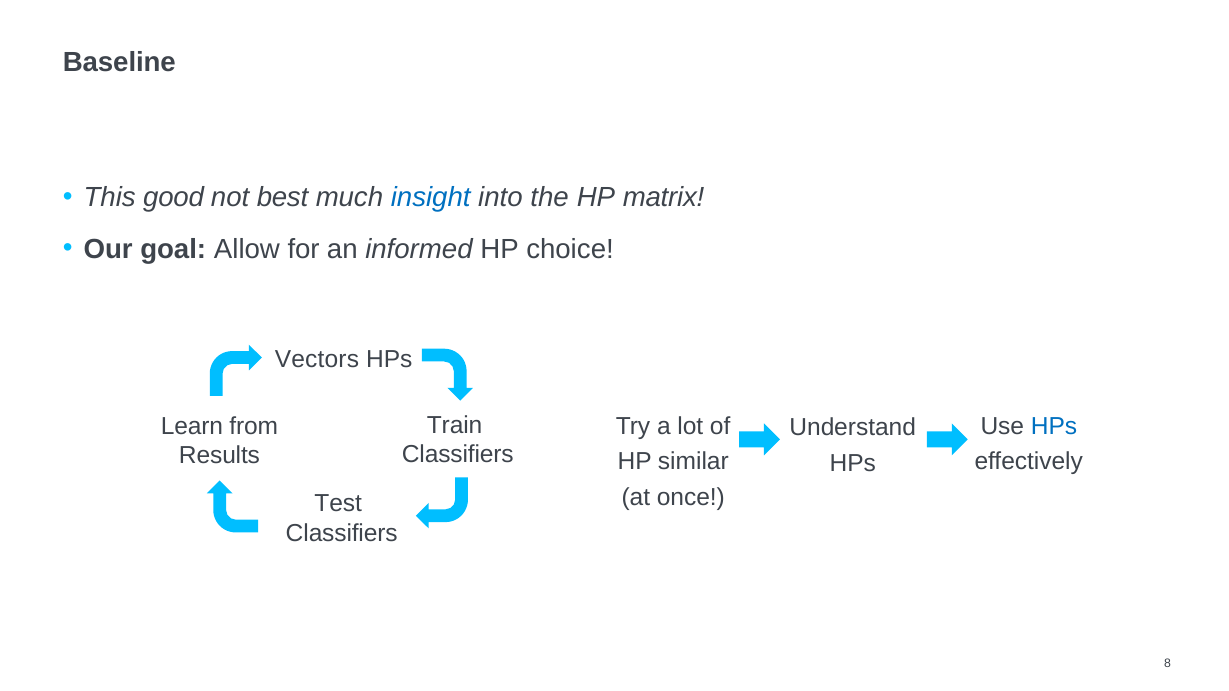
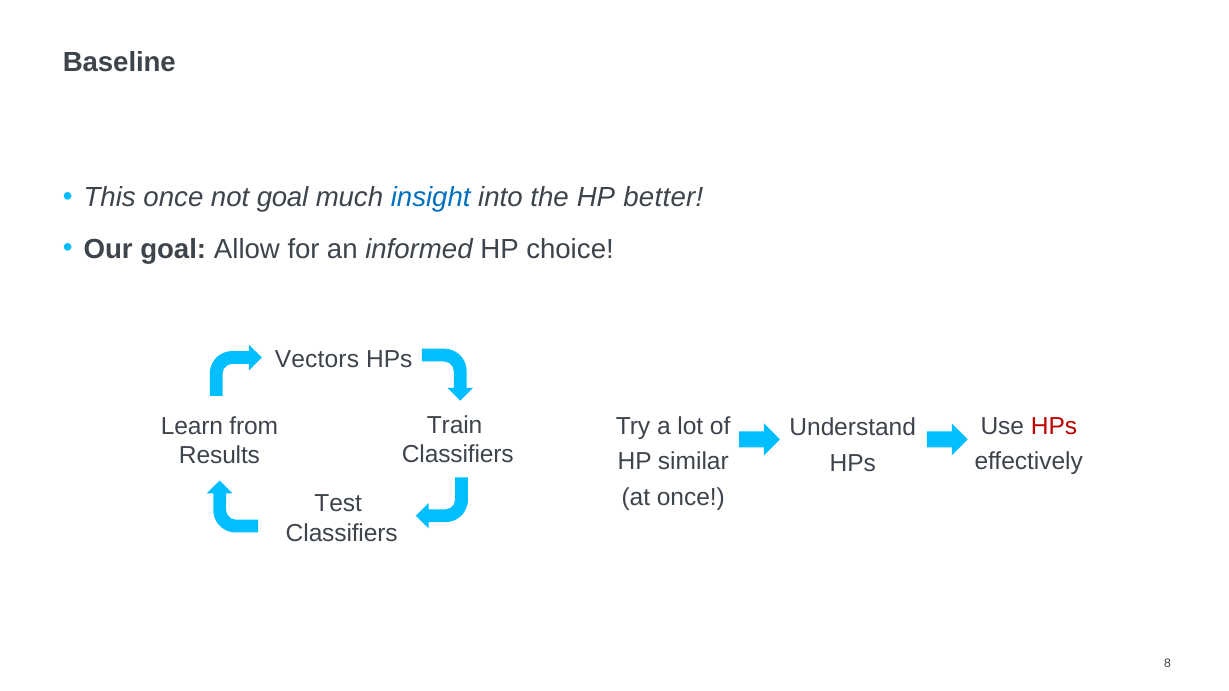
This good: good -> once (173, 198)
not best: best -> goal (283, 198)
matrix: matrix -> better (663, 198)
HPs colour: blue -> red (1054, 427)
